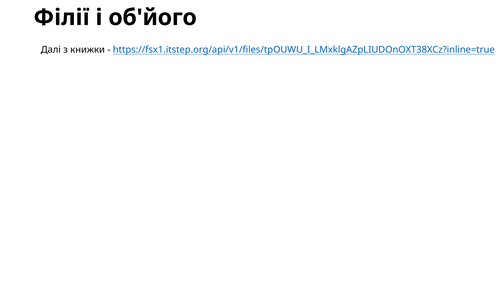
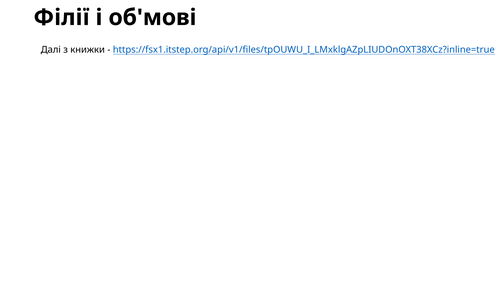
об'його: об'його -> об'мові (153, 18)
